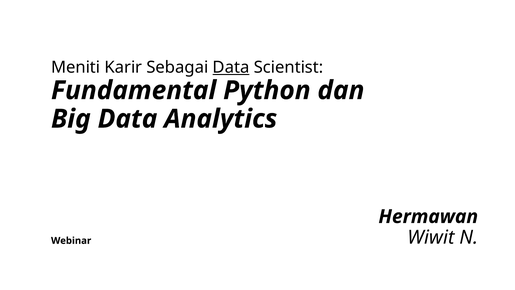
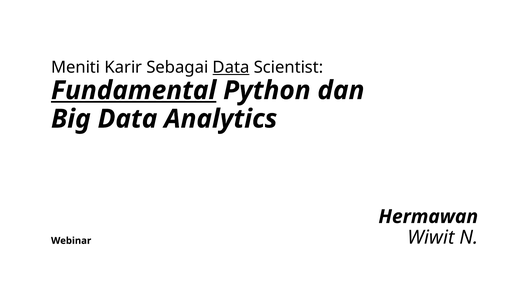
Fundamental underline: none -> present (134, 90)
